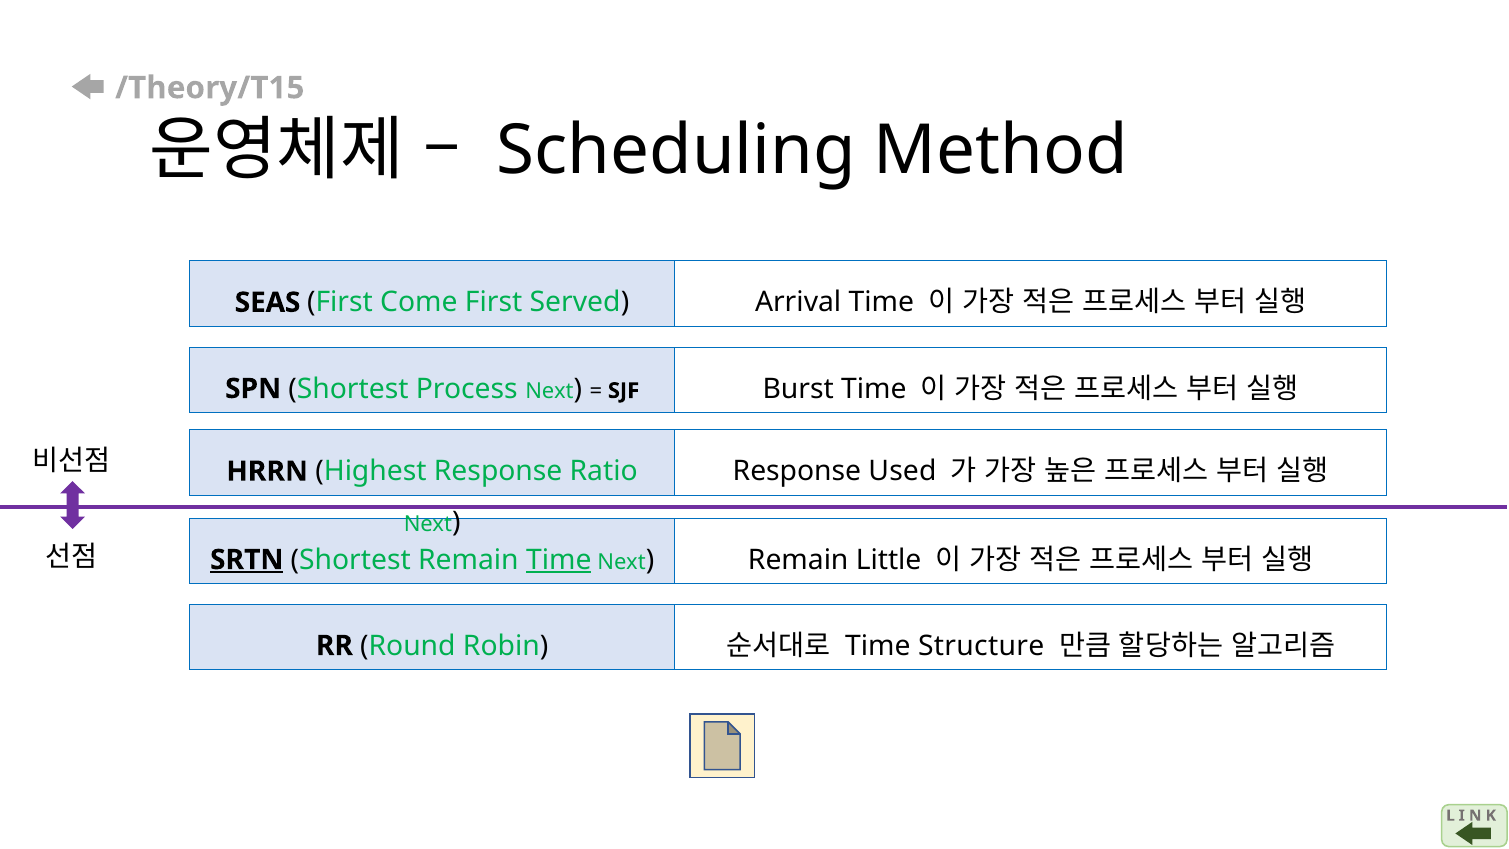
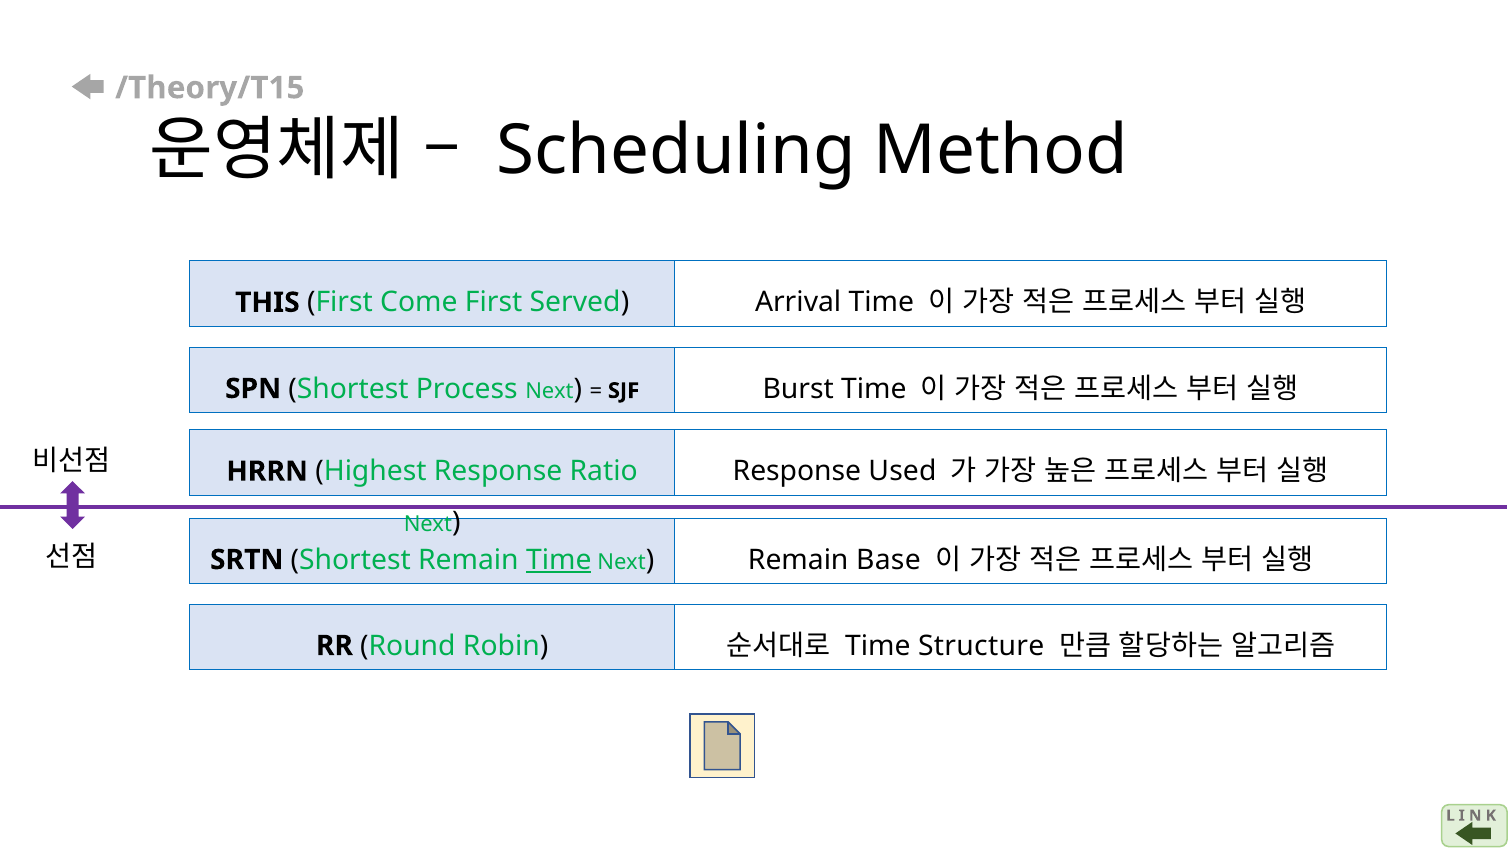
SEAS: SEAS -> THIS (267, 302)
SRTN underline: present -> none (247, 560)
Little: Little -> Base (888, 560)
